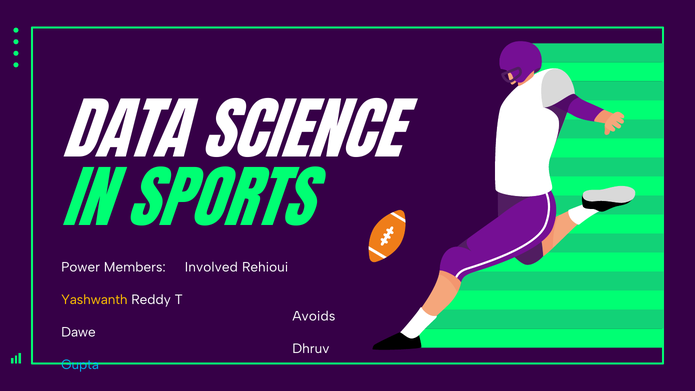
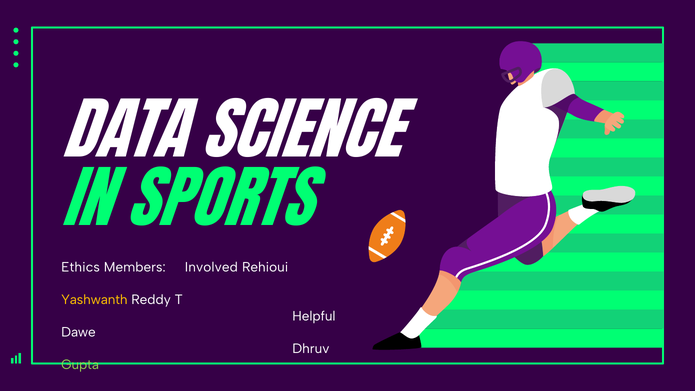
Power: Power -> Ethics (81, 267)
Avoids: Avoids -> Helpful (314, 316)
Gupta colour: light blue -> light green (80, 365)
